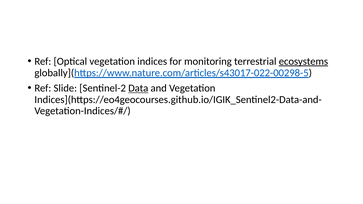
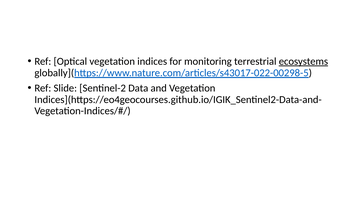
Data underline: present -> none (138, 88)
